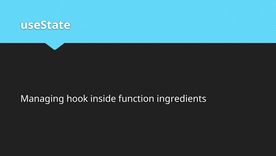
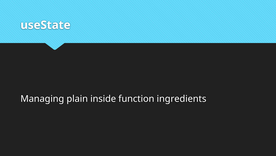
hook: hook -> plain (77, 98)
